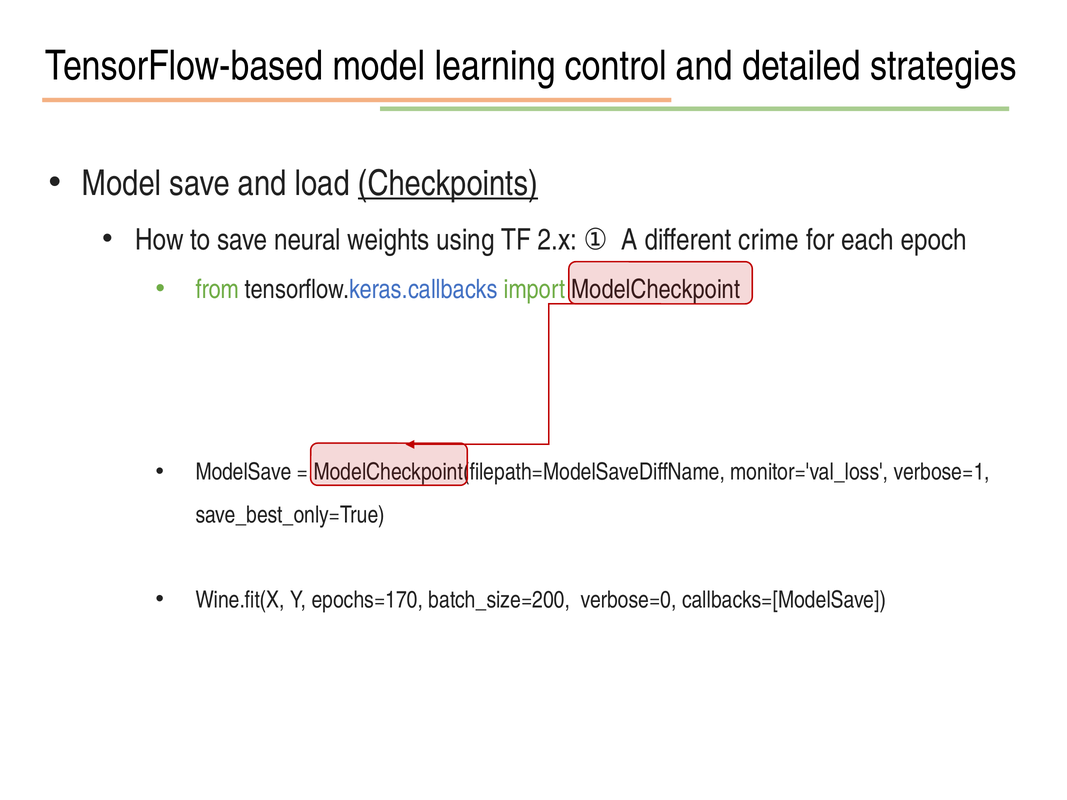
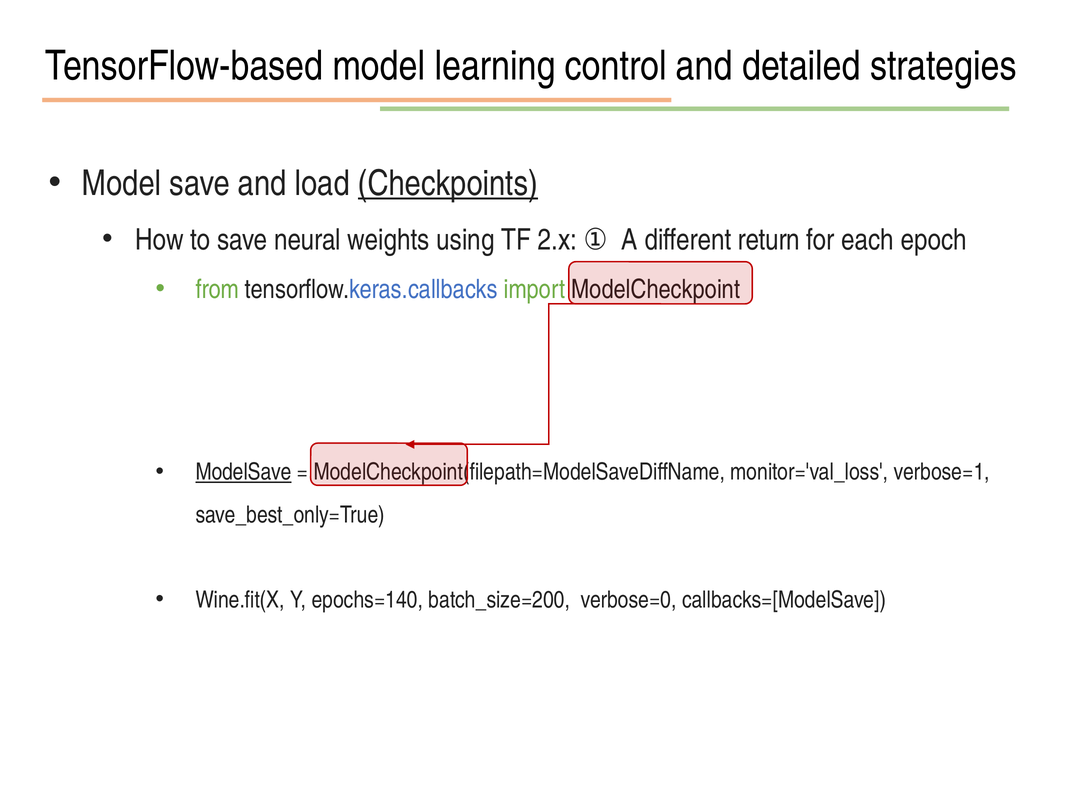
crime: crime -> return (769, 240)
ModelSave underline: none -> present (244, 472)
epochs=170: epochs=170 -> epochs=140 (367, 600)
